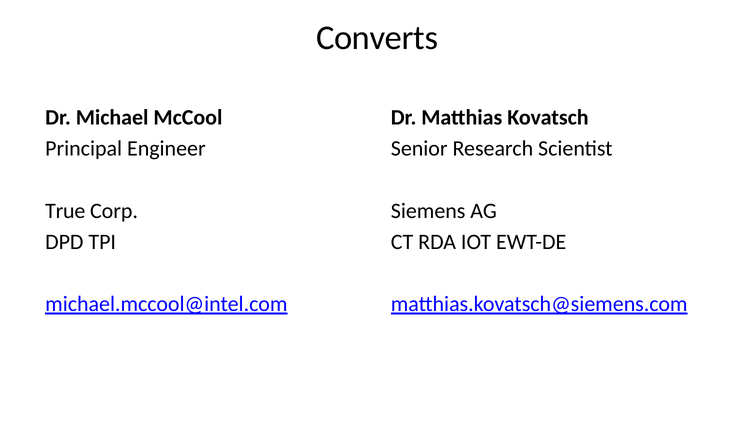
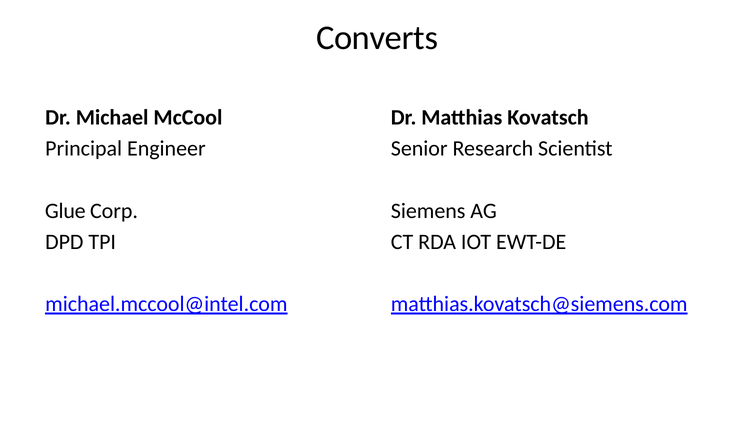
True: True -> Glue (65, 211)
